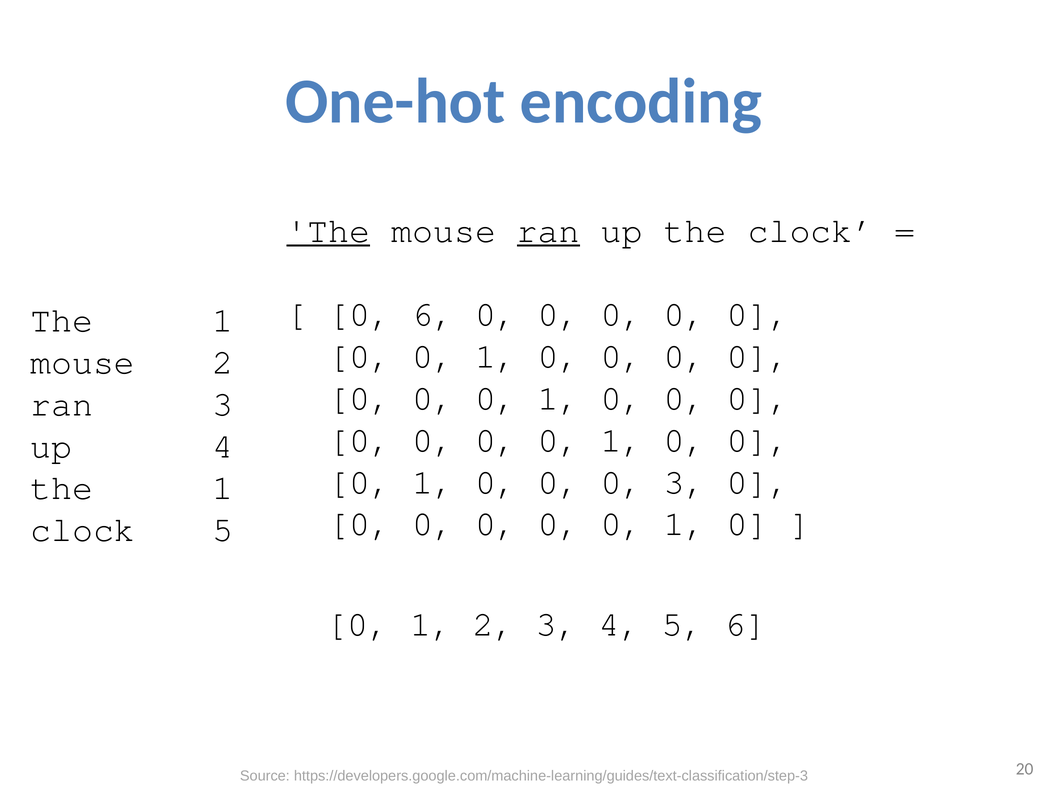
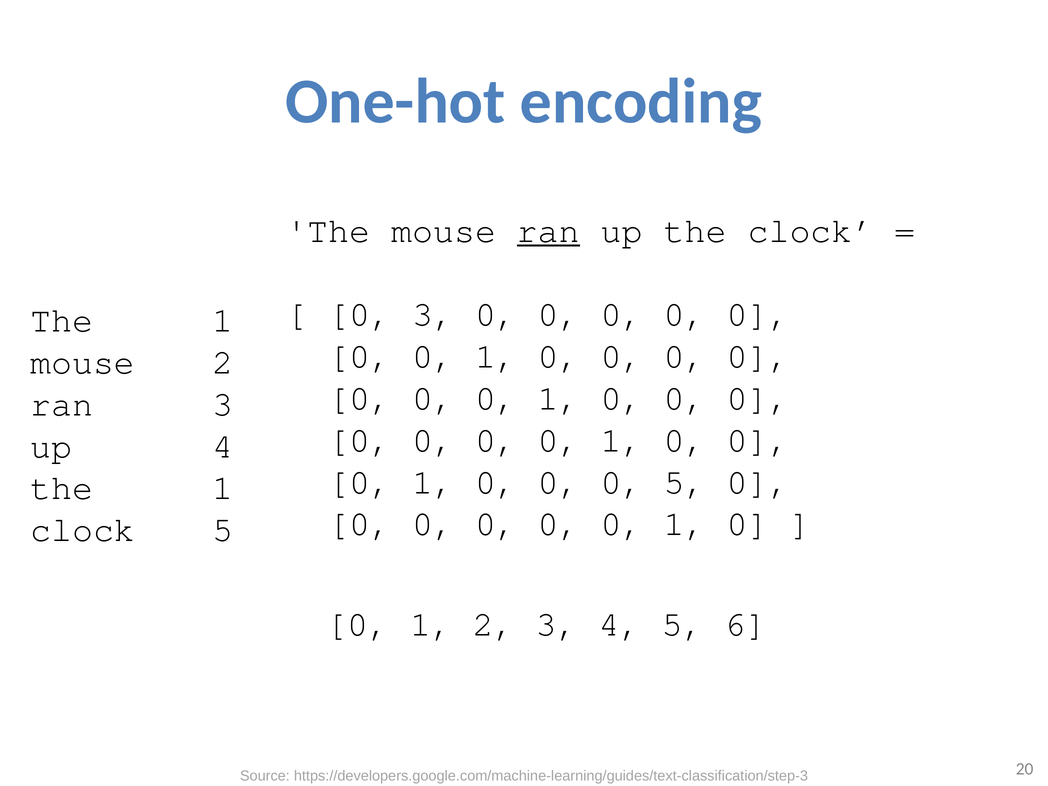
The underline: present -> none (328, 230)
0 6: 6 -> 3 (433, 314)
0 3: 3 -> 5 (685, 482)
